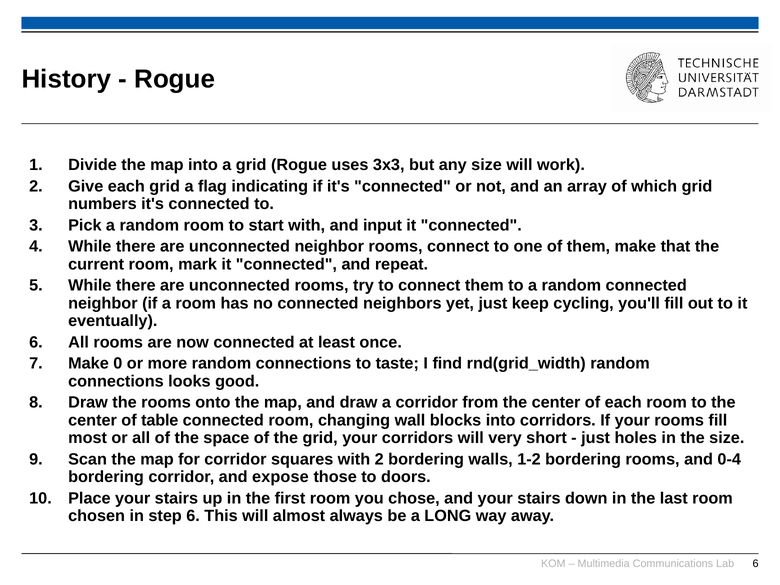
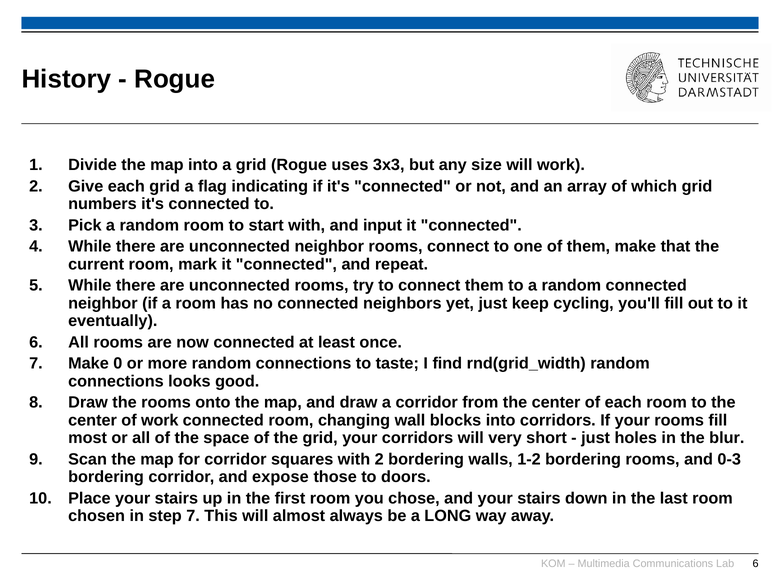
of table: table -> work (160, 420)
the size: size -> blur (727, 438)
0-4: 0-4 -> 0-3 (729, 459)
step 6: 6 -> 7 (193, 516)
